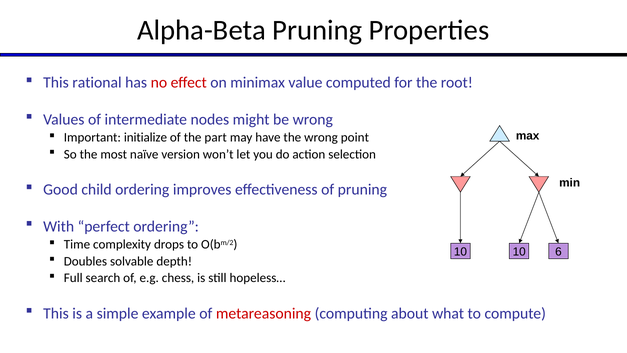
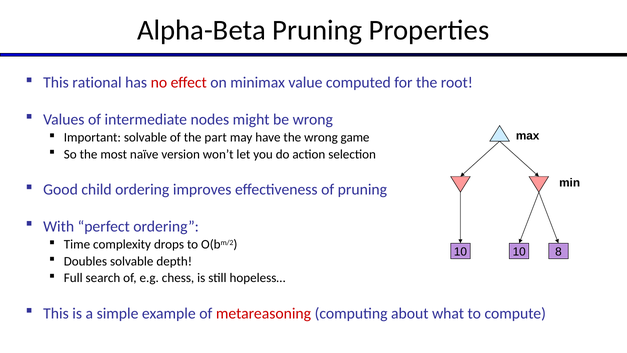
Important initialize: initialize -> solvable (145, 137)
point: point -> game (355, 137)
6: 6 -> 8 (558, 252)
